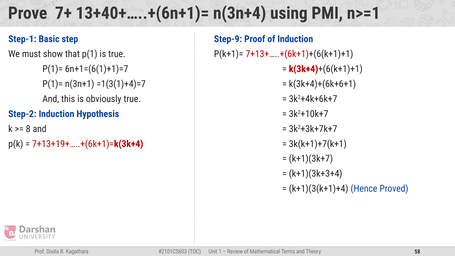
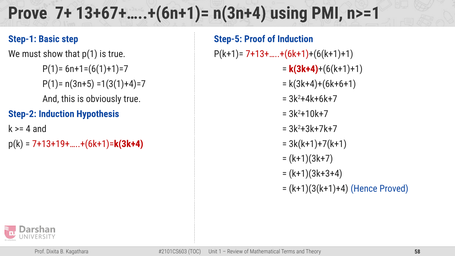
13+40+…..+(6n+1)=: 13+40+…..+(6n+1)= -> 13+67+…..+(6n+1)= (142, 13)
Step-9: Step-9 -> Step-5 (228, 39)
n(3n+1: n(3n+1 -> n(3n+5 (80, 84)
8: 8 -> 4 (28, 129)
